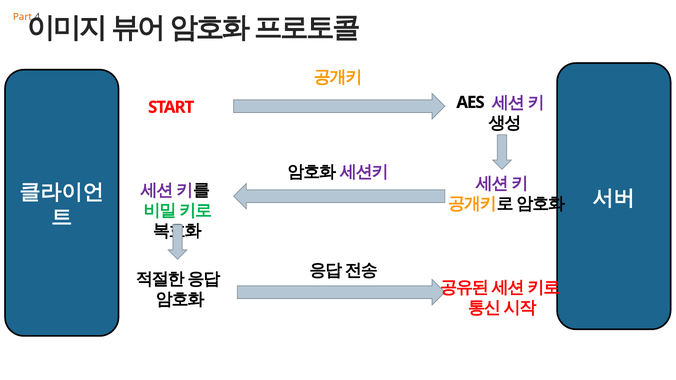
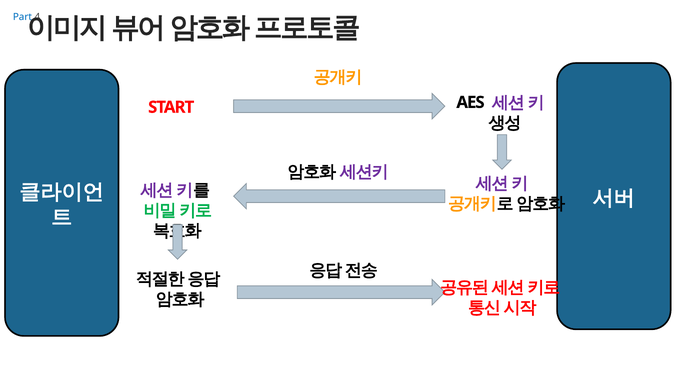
Part colour: orange -> blue (22, 17)
